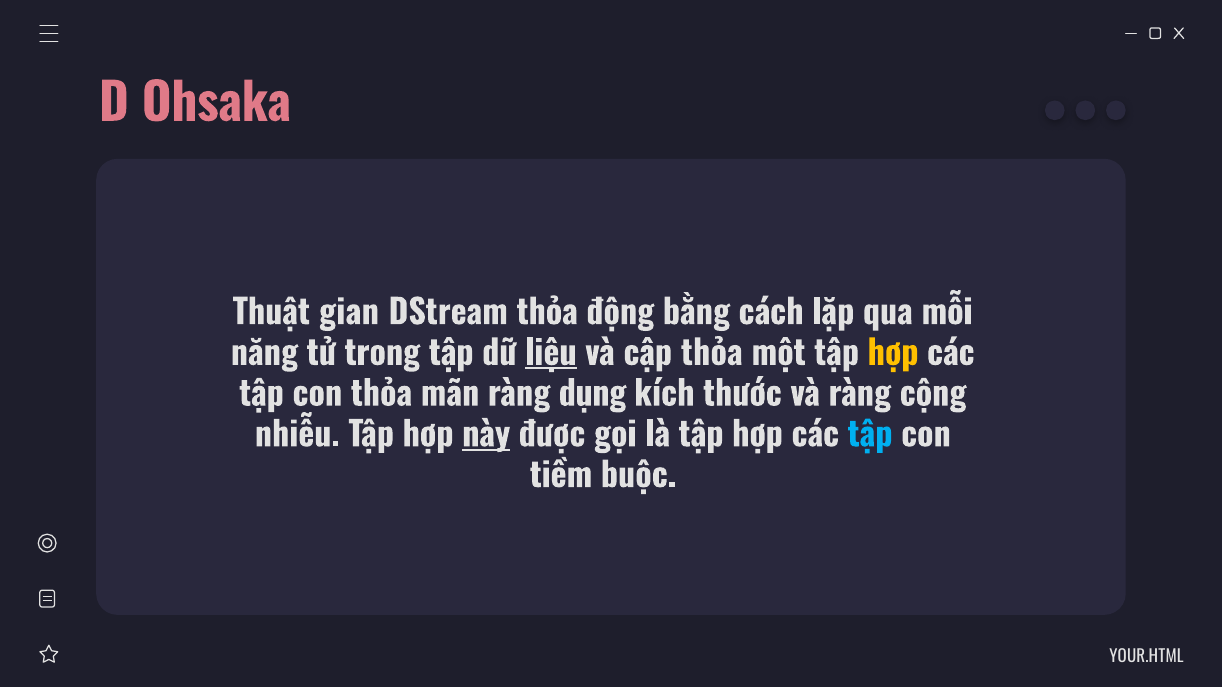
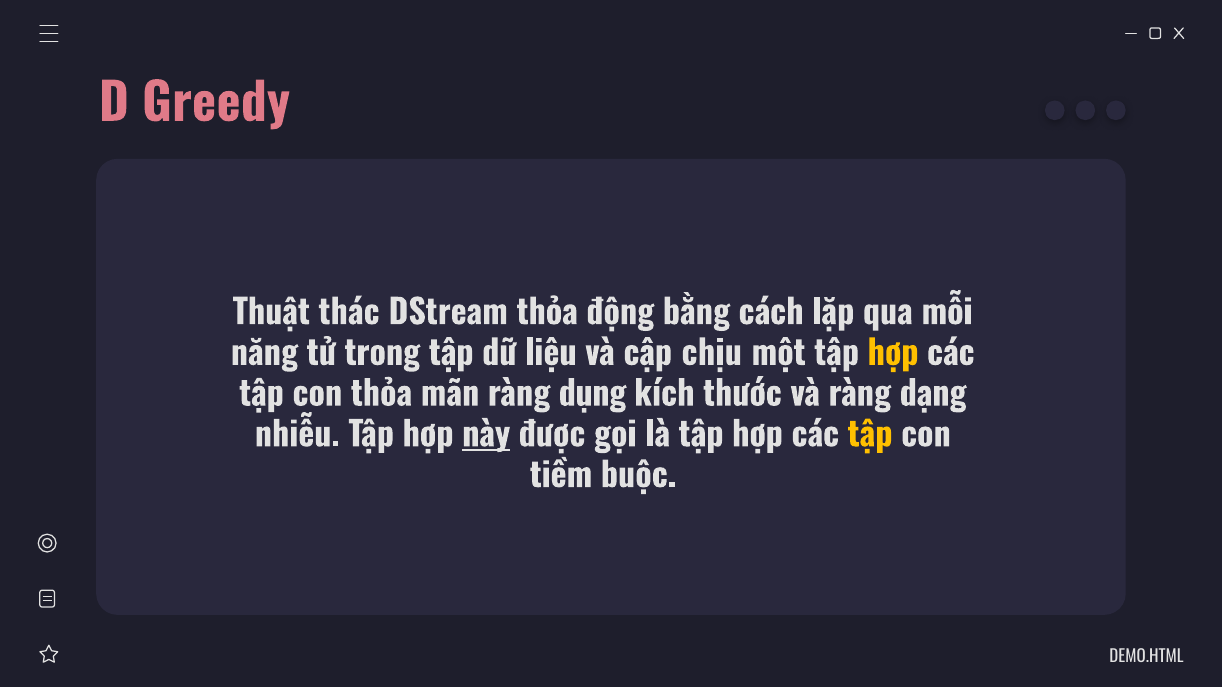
Ohsaka: Ohsaka -> Greedy (216, 104)
gian: gian -> thác (349, 313)
liệu underline: present -> none (551, 354)
cập thỏa: thỏa -> chịu (712, 354)
cộng: cộng -> dạng (933, 395)
tập colour: light blue -> yellow (870, 435)
YOUR.HTML: YOUR.HTML -> DEMO.HTML (1147, 657)
